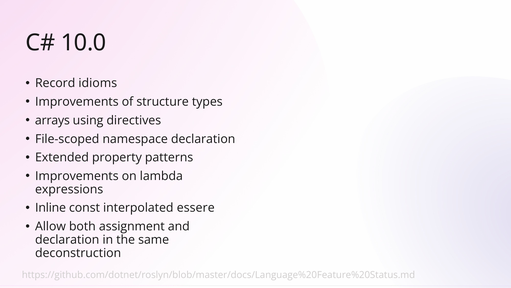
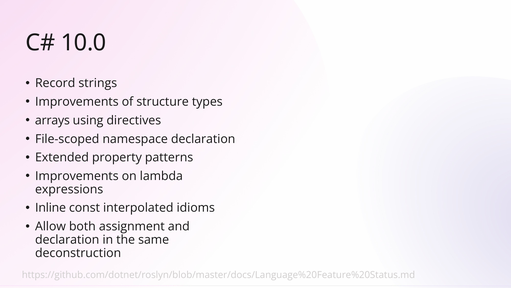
idioms: idioms -> strings (98, 83)
essere: essere -> idioms (196, 208)
